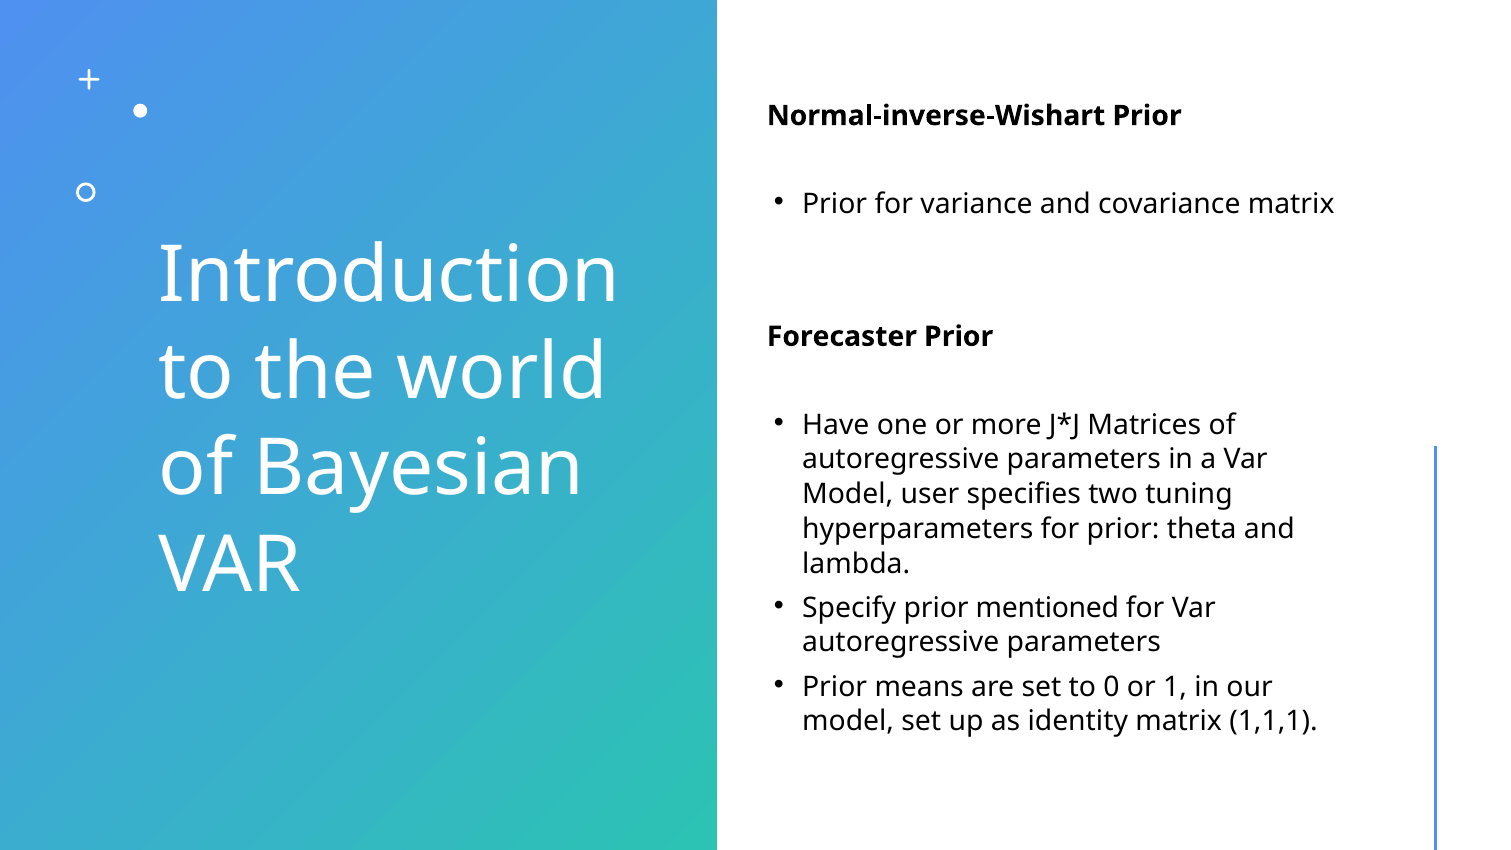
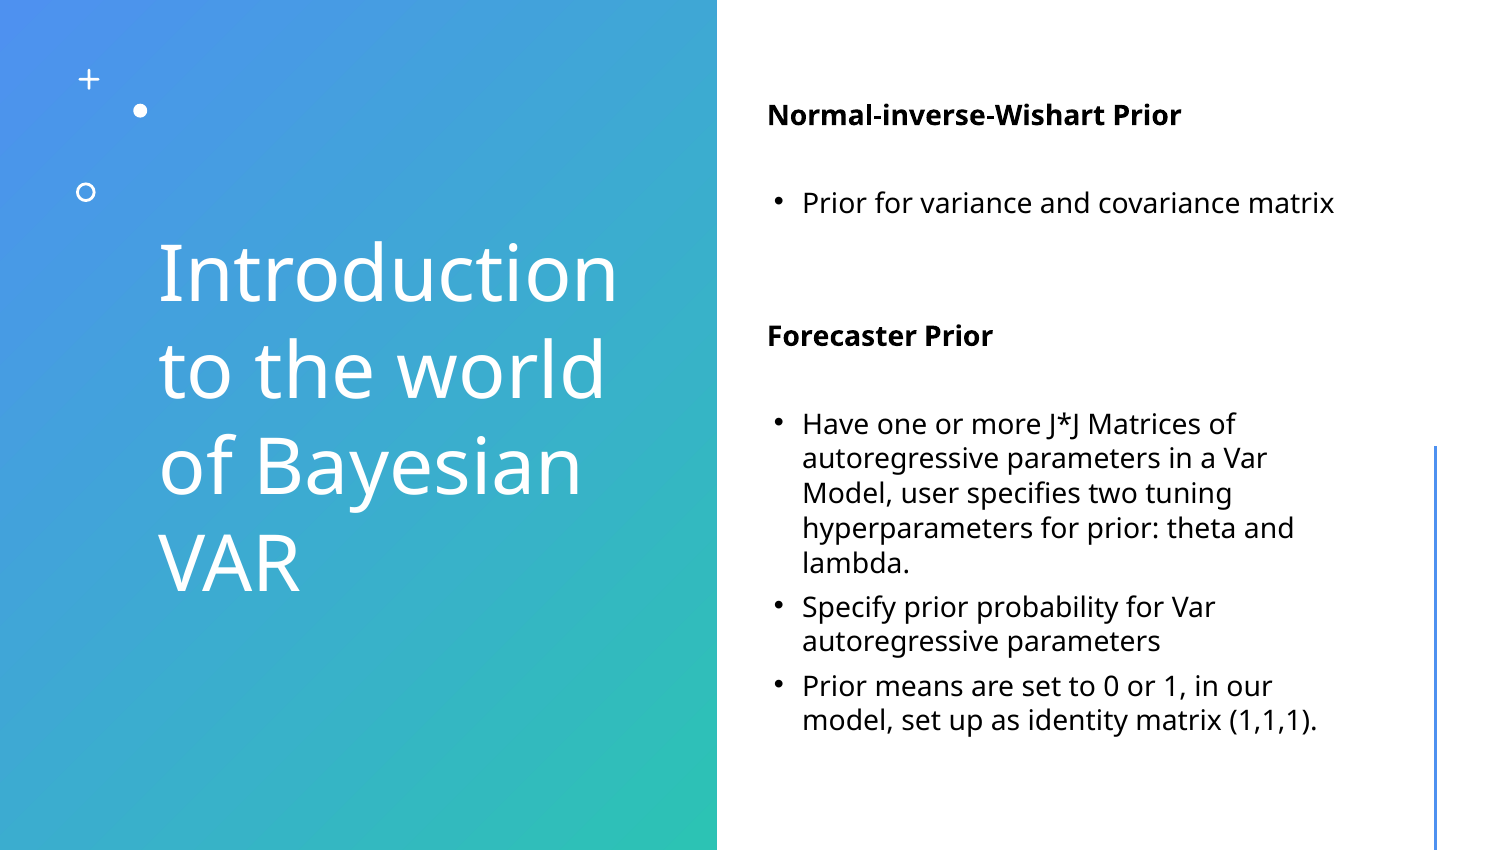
mentioned: mentioned -> probability (1047, 608)
